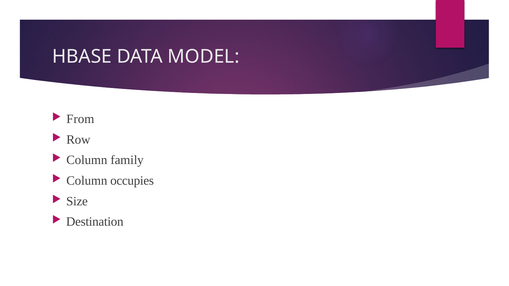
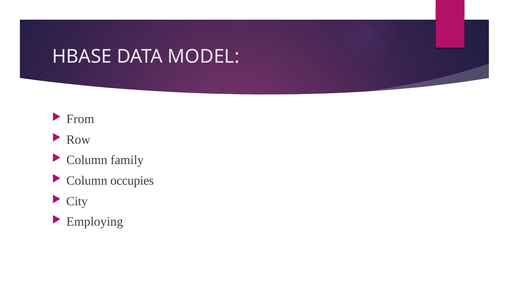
Size: Size -> City (77, 201)
Destination: Destination -> Employing (95, 222)
